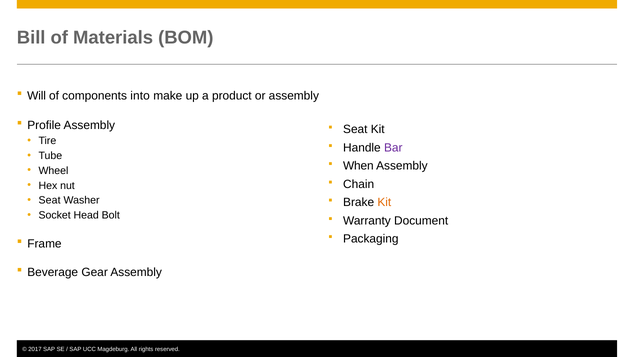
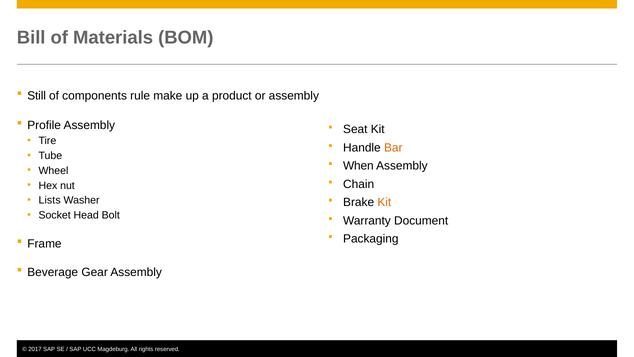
Will: Will -> Still (37, 96)
into: into -> rule (140, 96)
Bar colour: purple -> orange (393, 147)
Seat: Seat -> Lists (50, 200)
